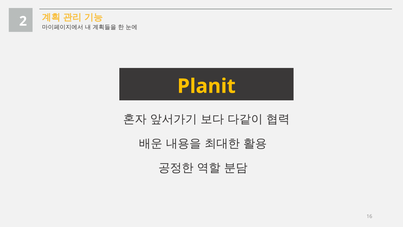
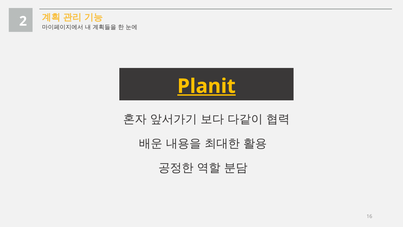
Planit underline: none -> present (206, 86)
